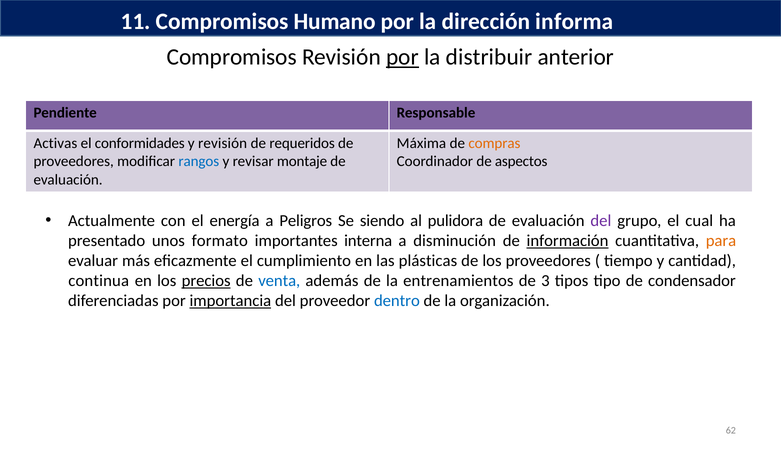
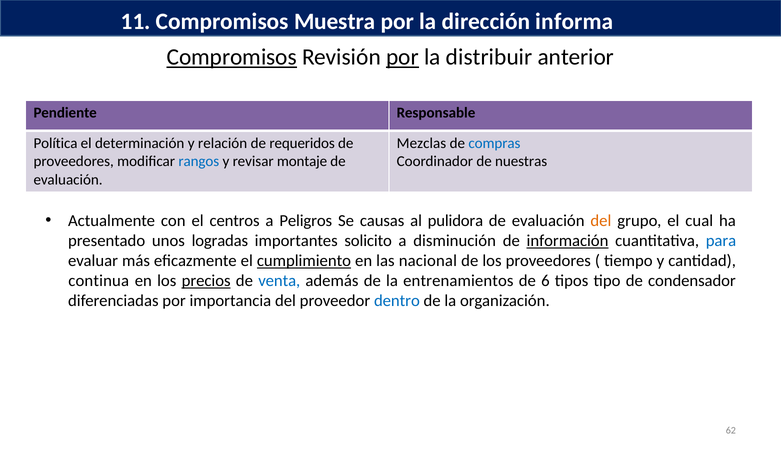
Humano: Humano -> Muestra (335, 22)
Compromisos underline: none -> present (232, 57)
Activas: Activas -> Política (56, 143)
conformidades: conformidades -> determinación (140, 143)
y revisión: revisión -> relación (223, 143)
Máxima: Máxima -> Mezclas (421, 143)
compras colour: orange -> blue (494, 143)
aspectos: aspectos -> nuestras (521, 161)
energía: energía -> centros (235, 221)
siendo: siendo -> causas (382, 221)
del colour: purple -> orange (601, 221)
formato: formato -> logradas (220, 241)
interna: interna -> solicito (368, 241)
para colour: orange -> blue (721, 241)
cumplimiento underline: none -> present (304, 261)
plásticas: plásticas -> nacional (428, 261)
3: 3 -> 6 (545, 281)
importancia underline: present -> none (230, 301)
